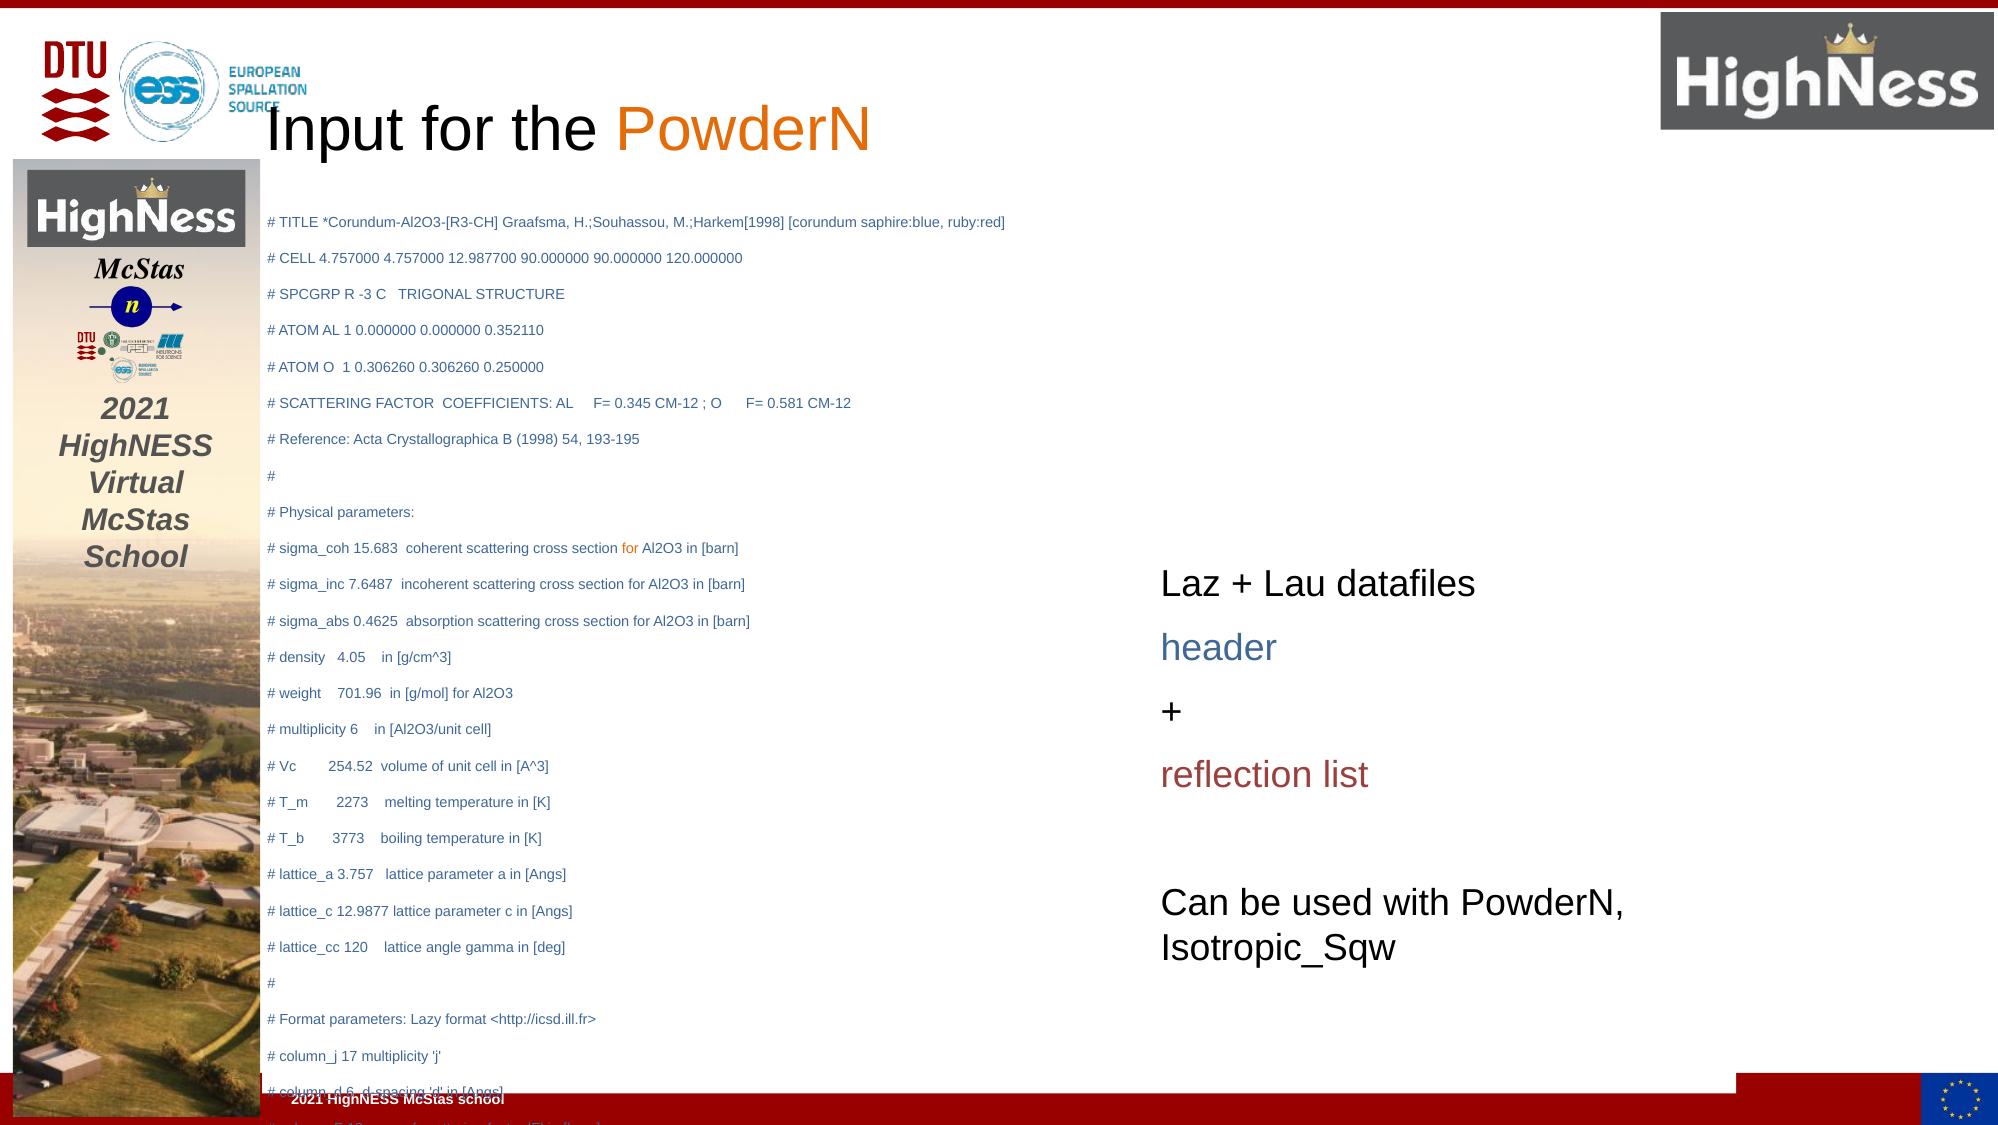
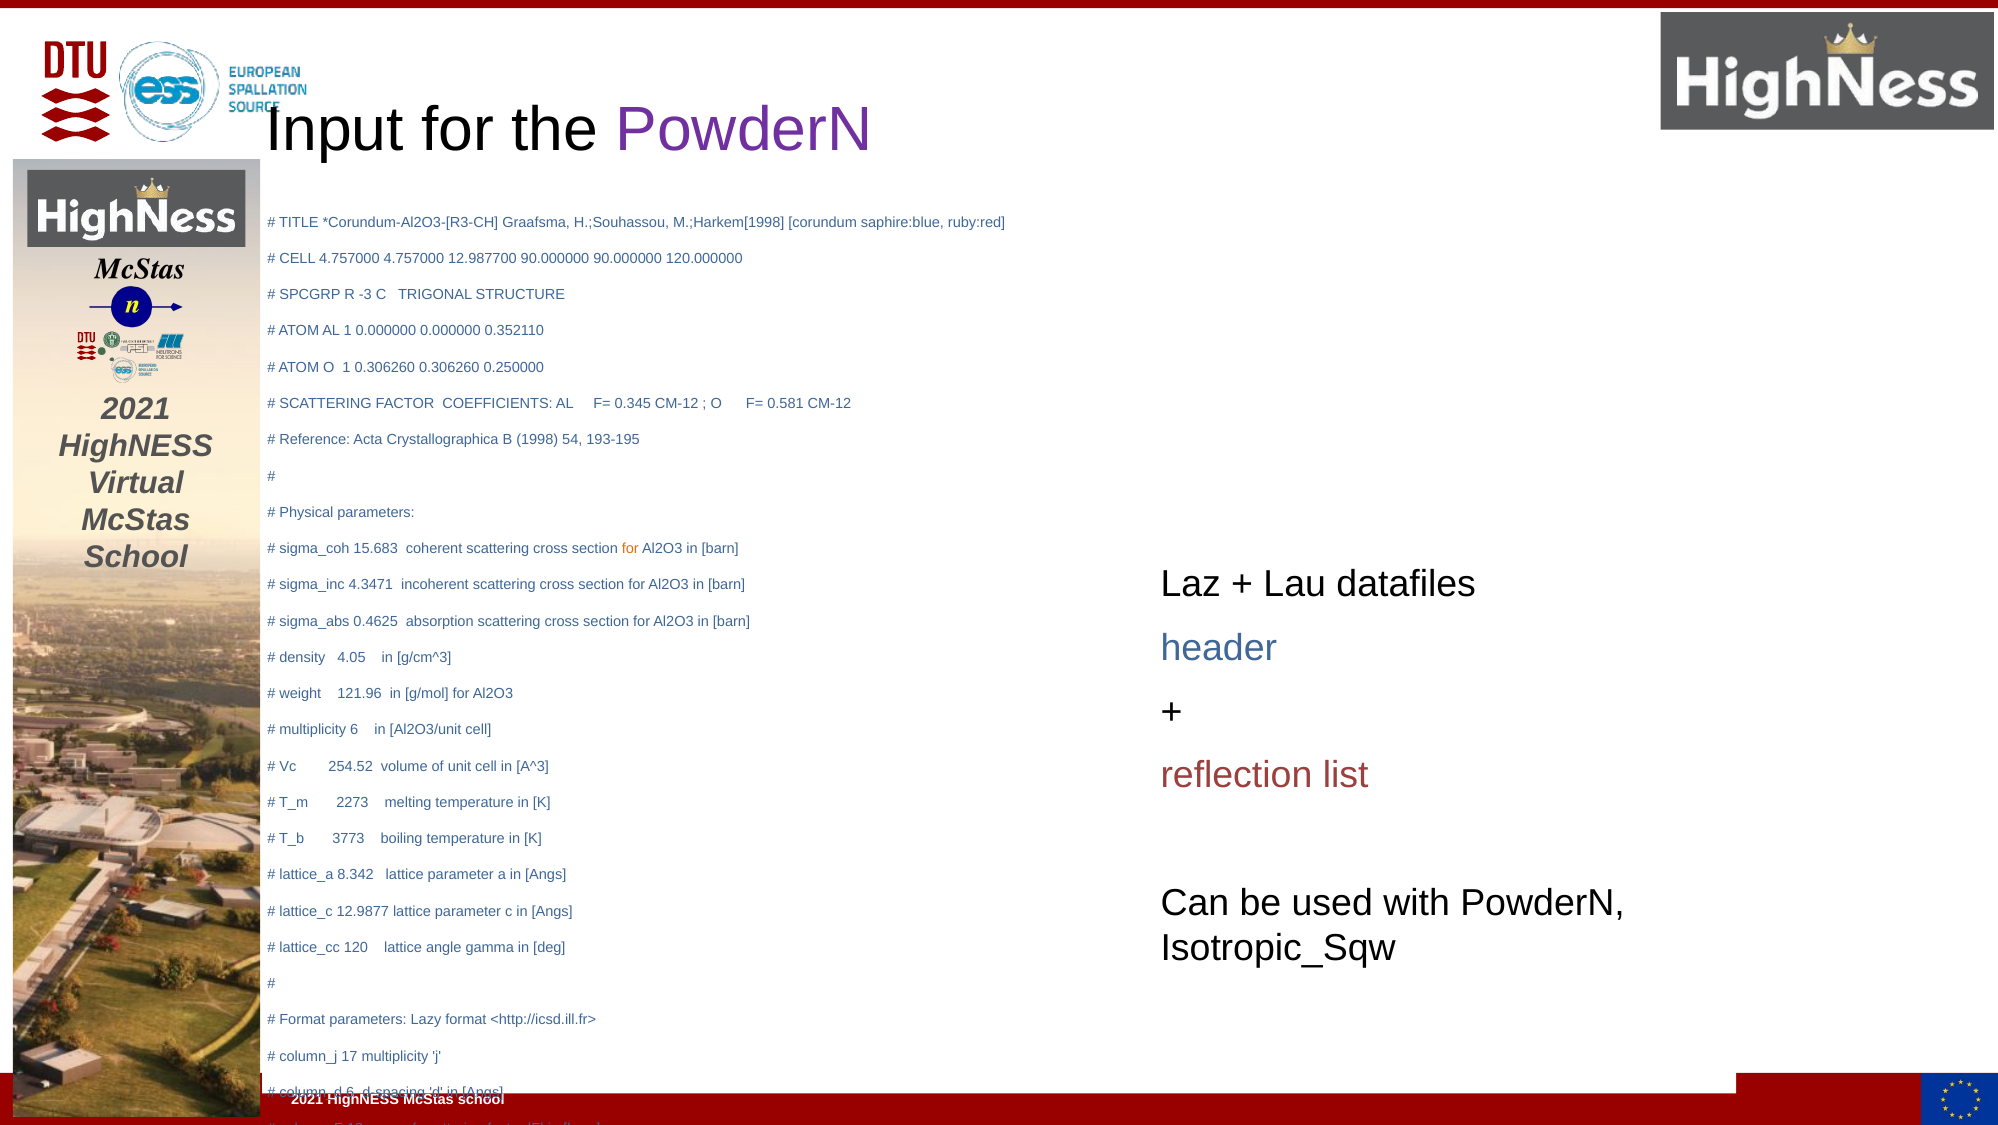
PowderN colour: orange -> purple (744, 130)
7.6487: 7.6487 -> 4.3471 (371, 585)
701.96: 701.96 -> 121.96 (360, 694)
3.757: 3.757 -> 8.342 (356, 875)
